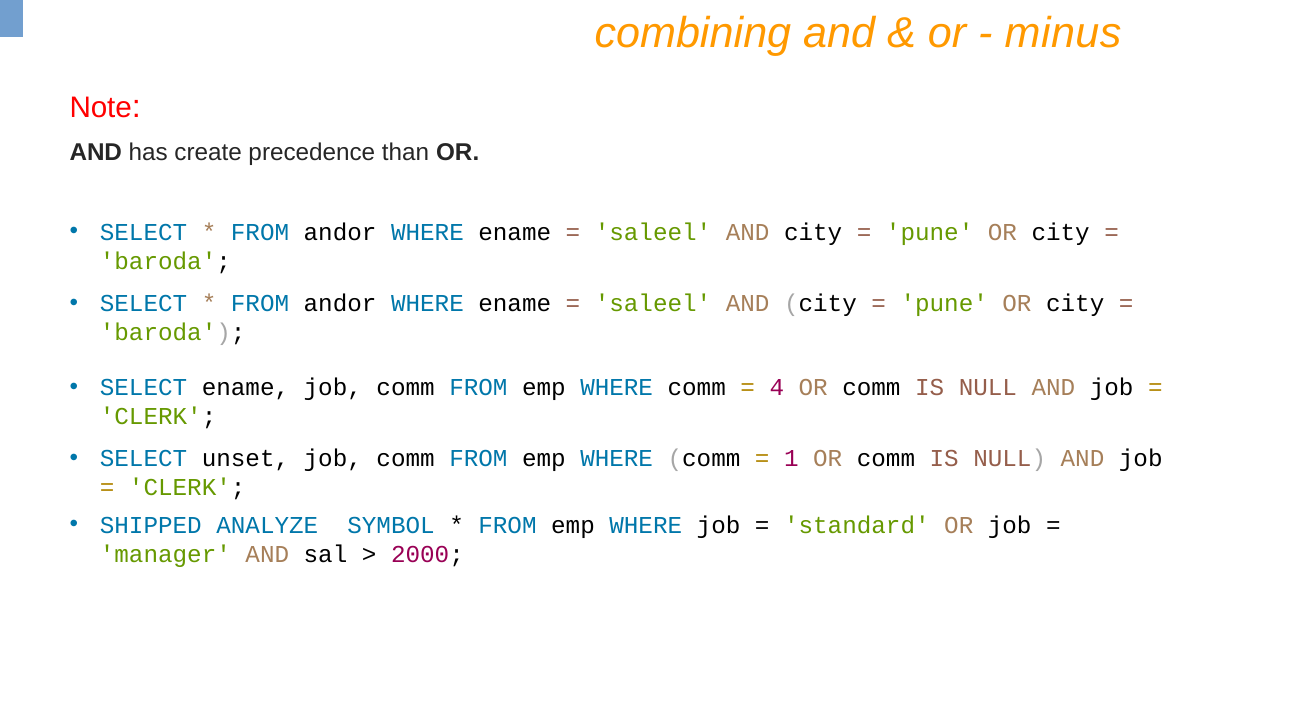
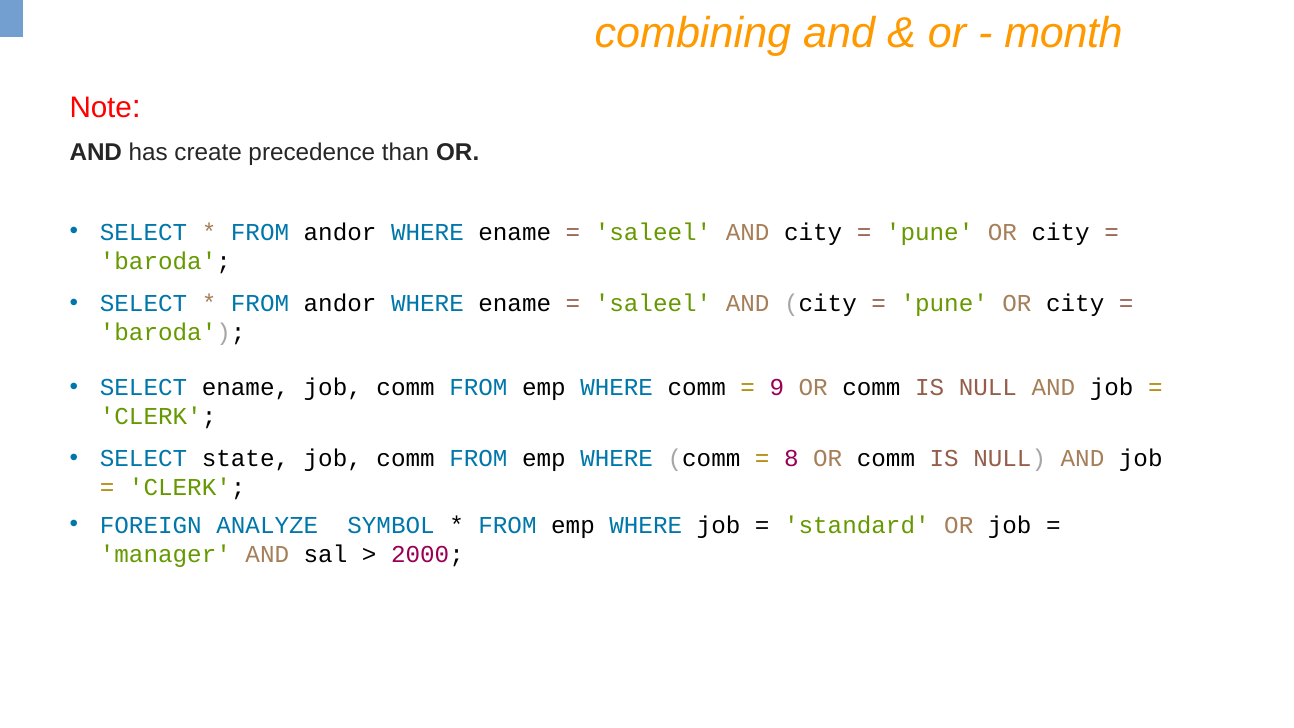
minus: minus -> month (1064, 34)
4: 4 -> 9 (777, 387)
unset: unset -> state (245, 458)
1: 1 -> 8 (791, 458)
SHIPPED: SHIPPED -> FOREIGN (151, 525)
